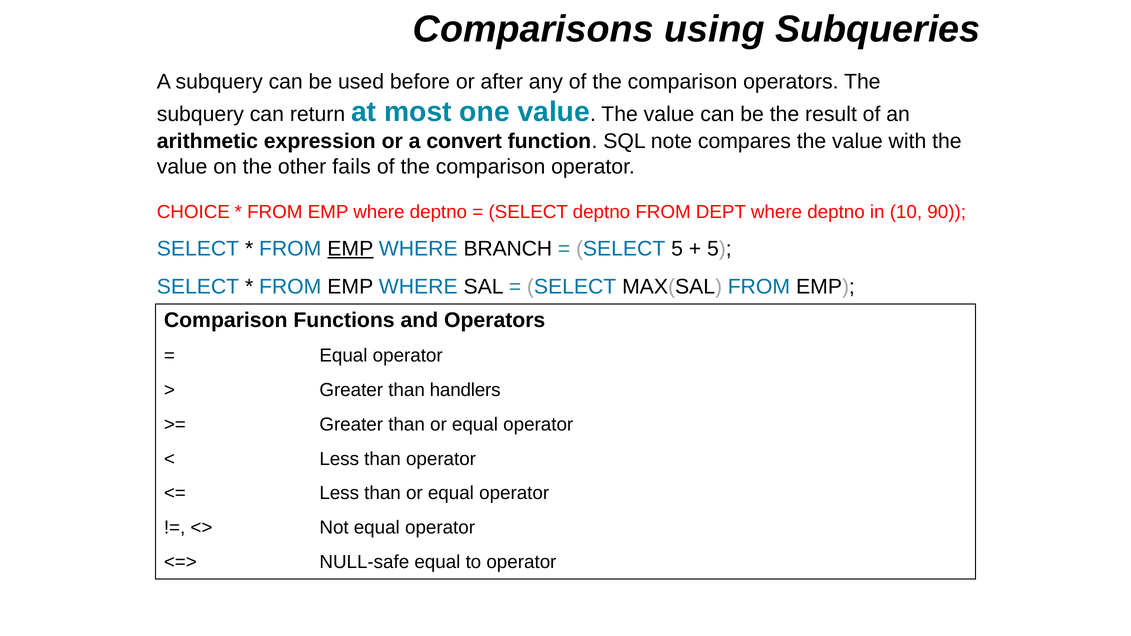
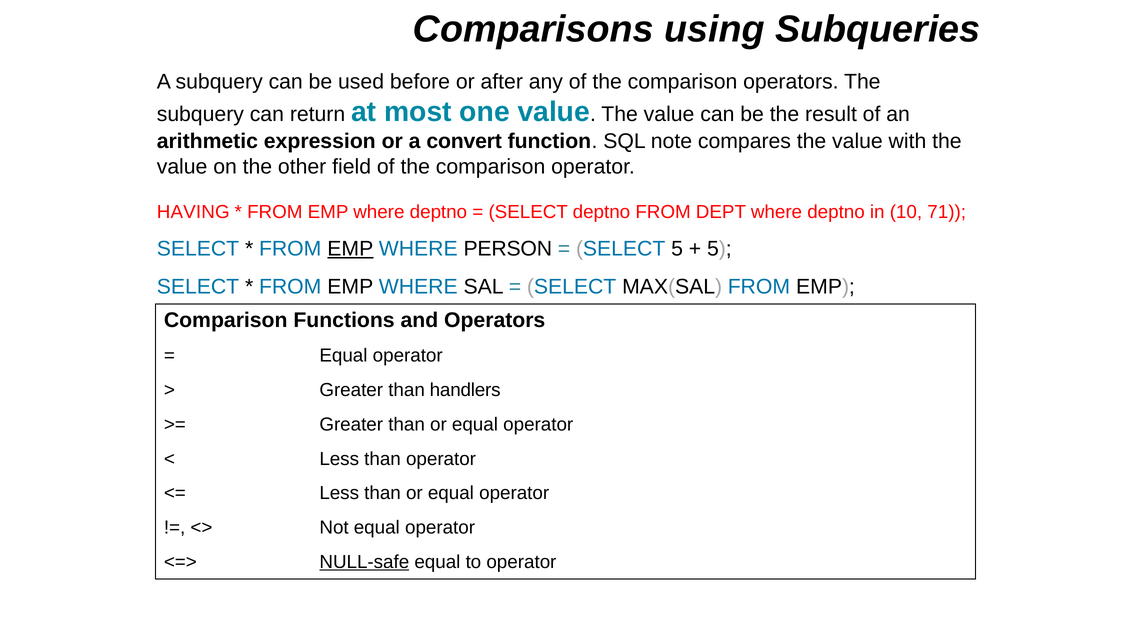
fails: fails -> field (352, 167)
CHOICE: CHOICE -> HAVING (193, 212)
90: 90 -> 71 (947, 212)
BRANCH: BRANCH -> PERSON (508, 249)
NULL-safe underline: none -> present (364, 562)
